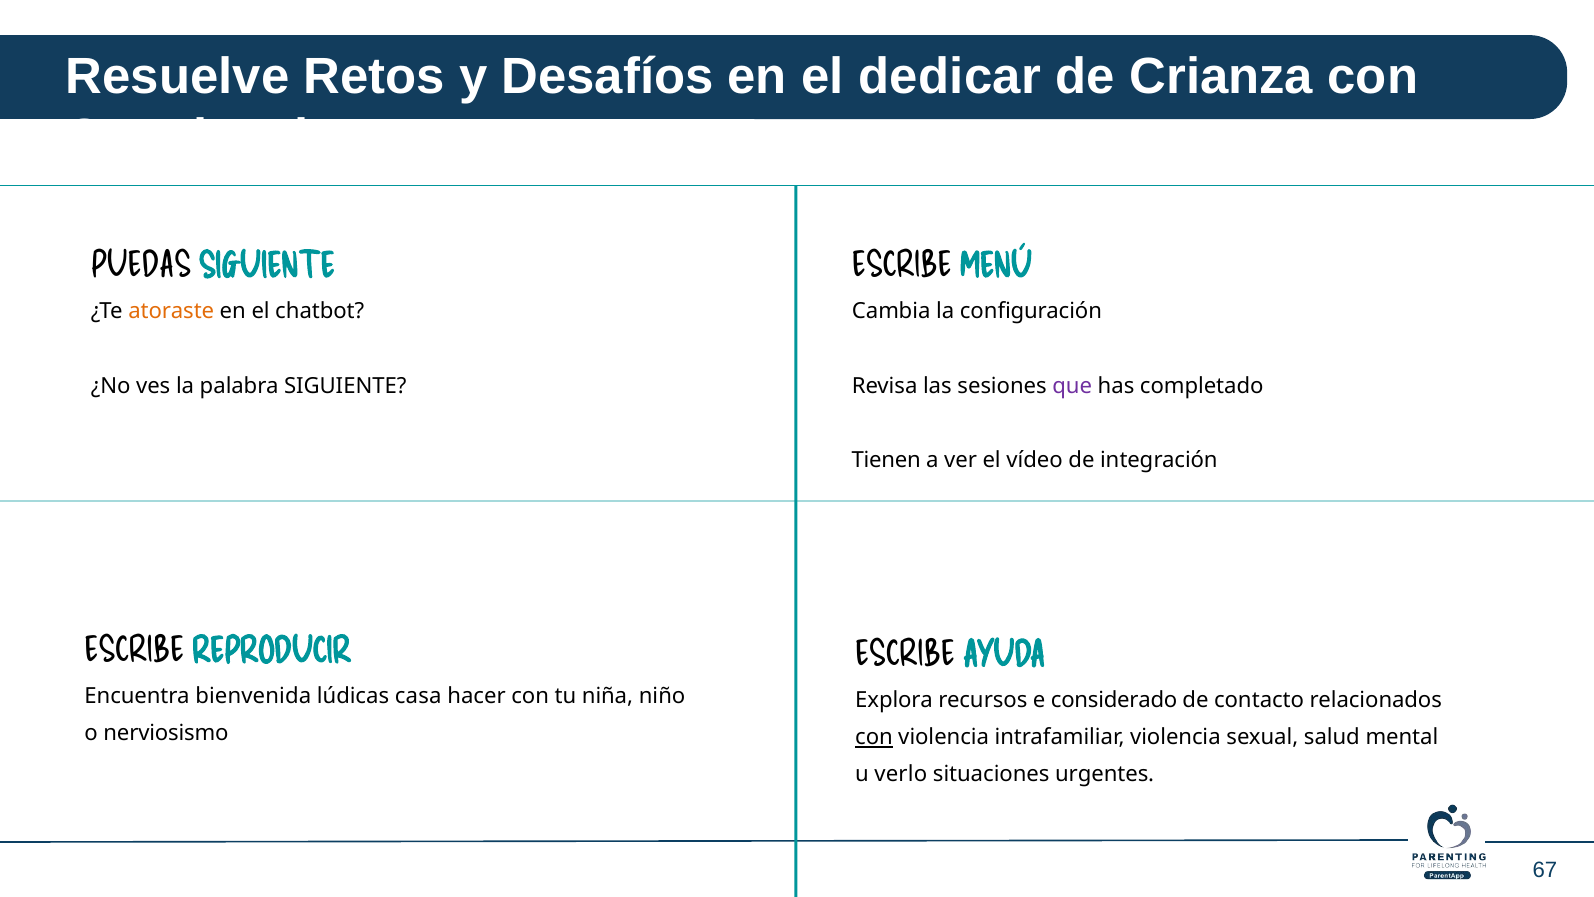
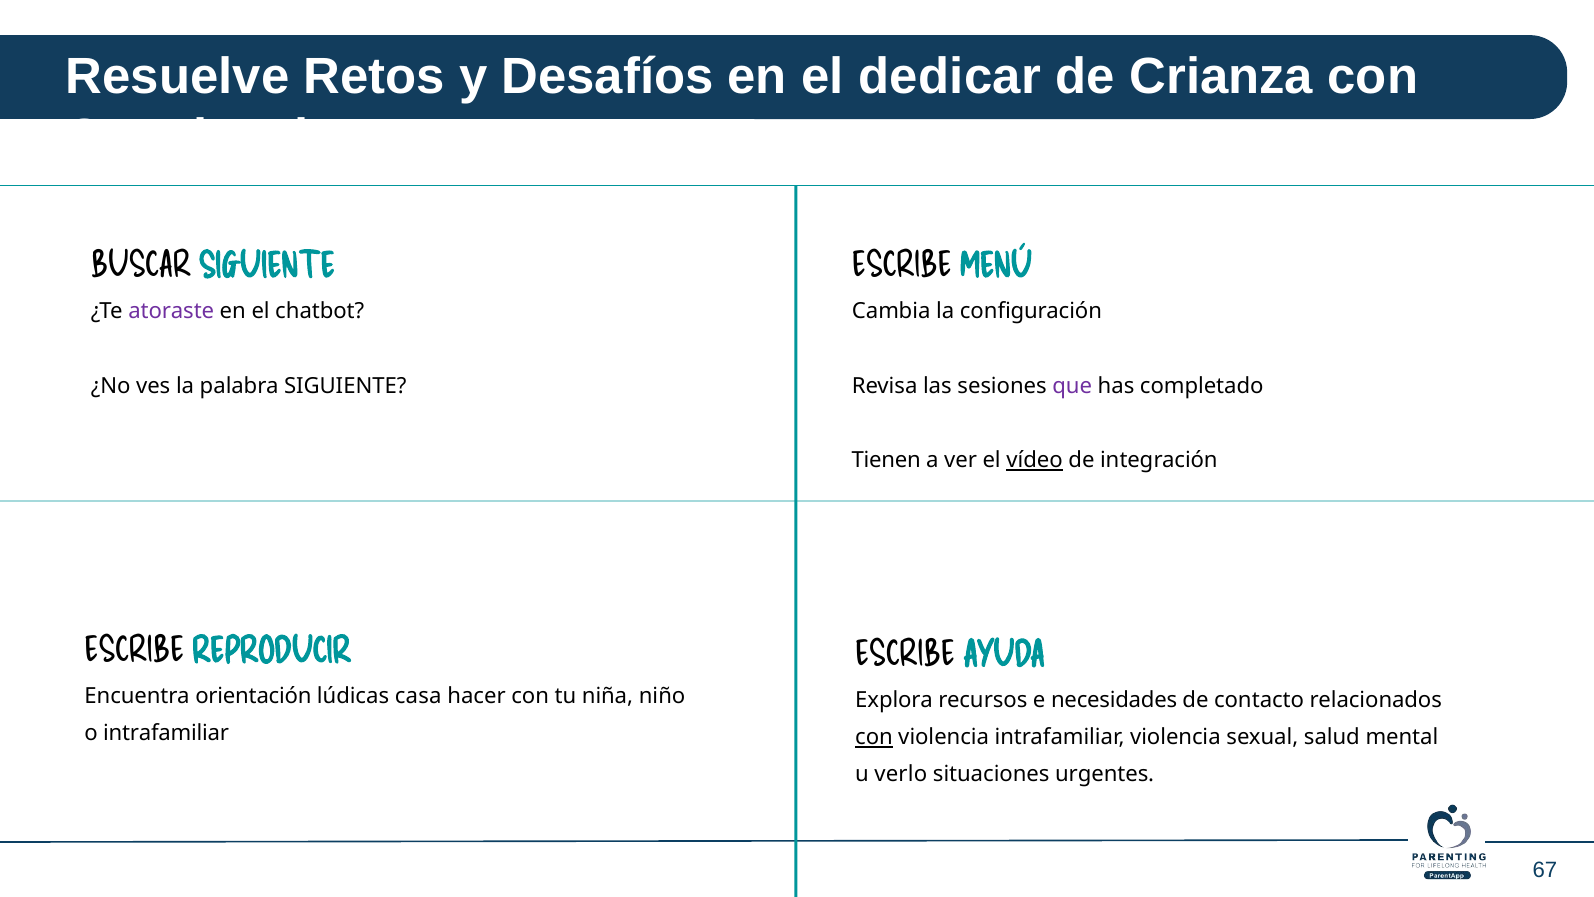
PUEDAS: PUEDAS -> BUSCAR (141, 266)
atoraste colour: orange -> purple (171, 311)
vídeo underline: none -> present (1035, 460)
bienvenida: bienvenida -> orientación (253, 696)
considerado: considerado -> necesidades (1114, 700)
o nerviosismo: nerviosismo -> intrafamiliar (166, 733)
